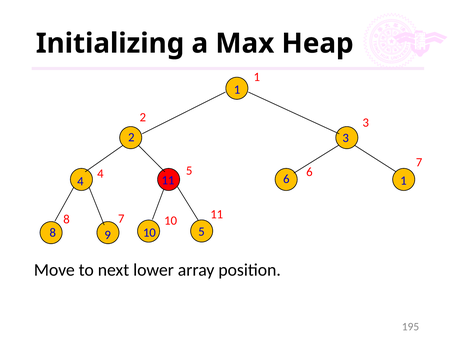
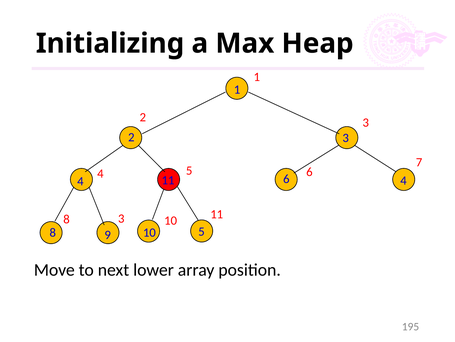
6 1: 1 -> 4 (404, 180)
8 7: 7 -> 3 (121, 218)
